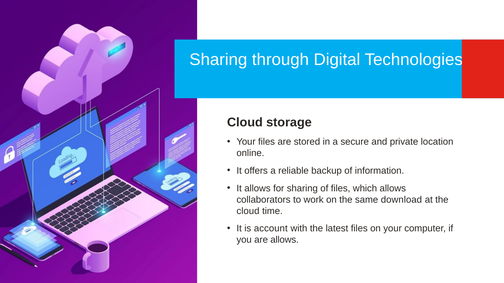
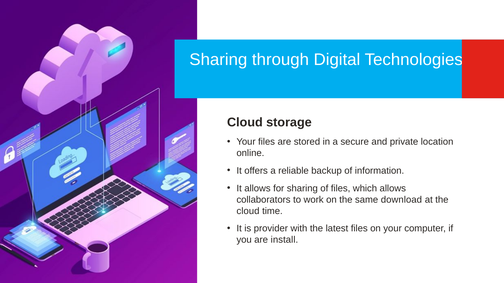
account: account -> provider (271, 229)
are allows: allows -> install (284, 240)
